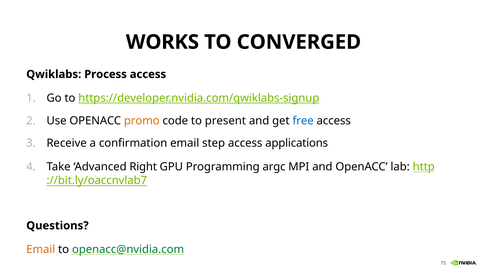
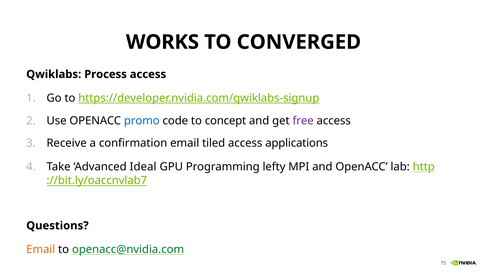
promo colour: orange -> blue (142, 121)
present: present -> concept (226, 121)
free colour: blue -> purple (303, 121)
step: step -> tiled (214, 143)
Right: Right -> Ideal (143, 167)
argc: argc -> lefty (274, 167)
